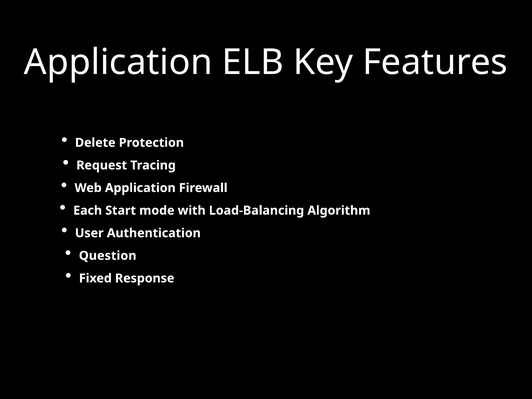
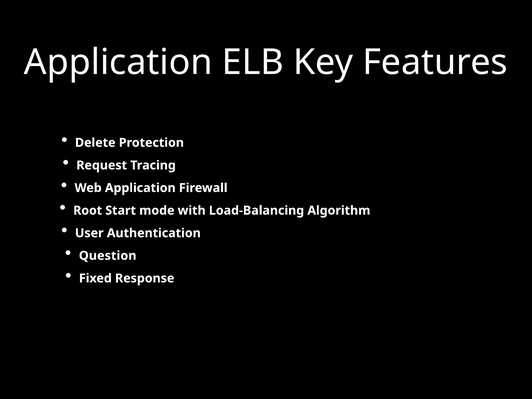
Each: Each -> Root (88, 211)
